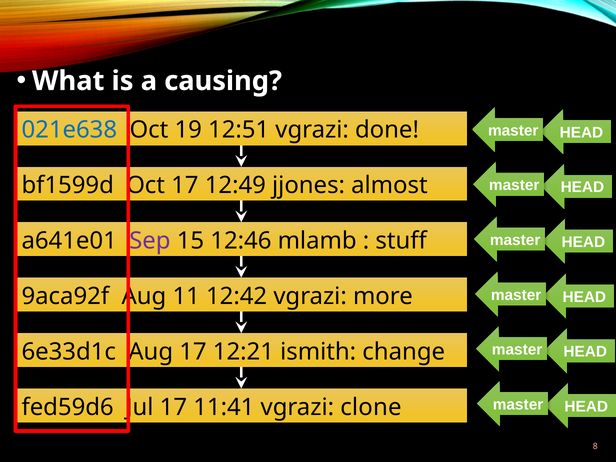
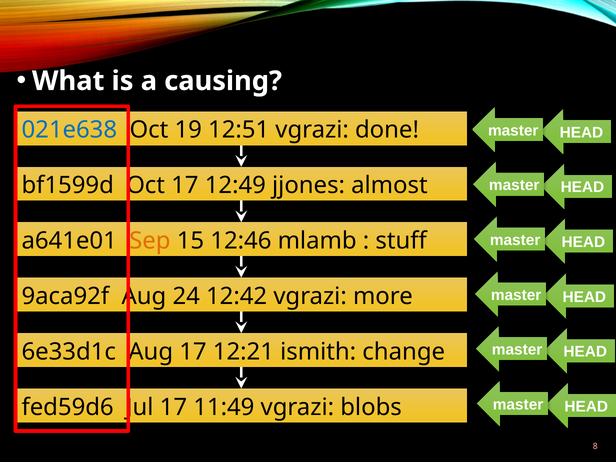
Sep colour: purple -> orange (150, 241)
11: 11 -> 24 (186, 296)
11:41: 11:41 -> 11:49 (224, 407)
clone: clone -> blobs (371, 407)
